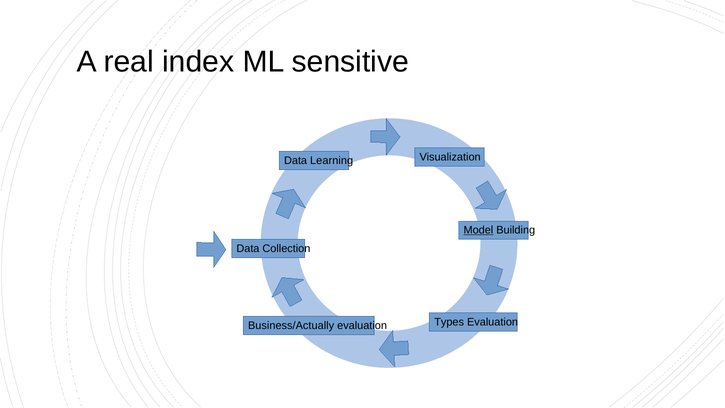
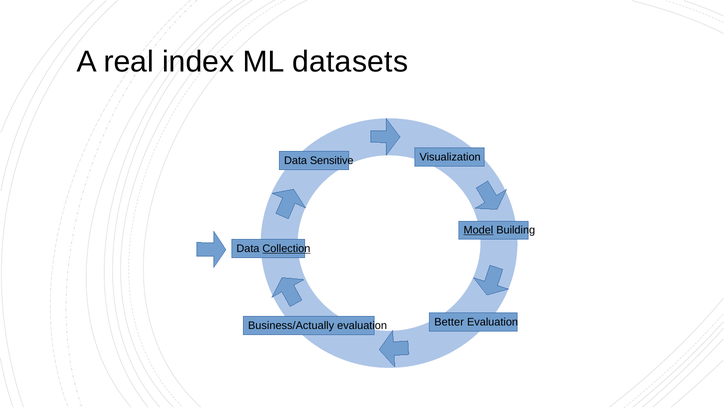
sensitive: sensitive -> datasets (350, 62)
Learning: Learning -> Sensitive (332, 160)
Collection underline: none -> present (286, 248)
Types: Types -> Better (449, 322)
